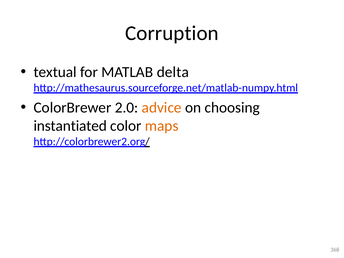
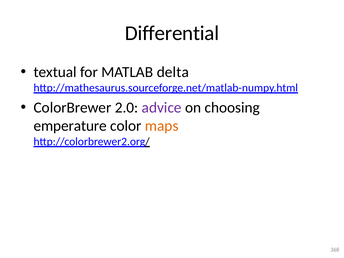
Corruption: Corruption -> Differential (172, 33)
advice colour: orange -> purple (162, 108)
instantiated: instantiated -> emperature (70, 126)
